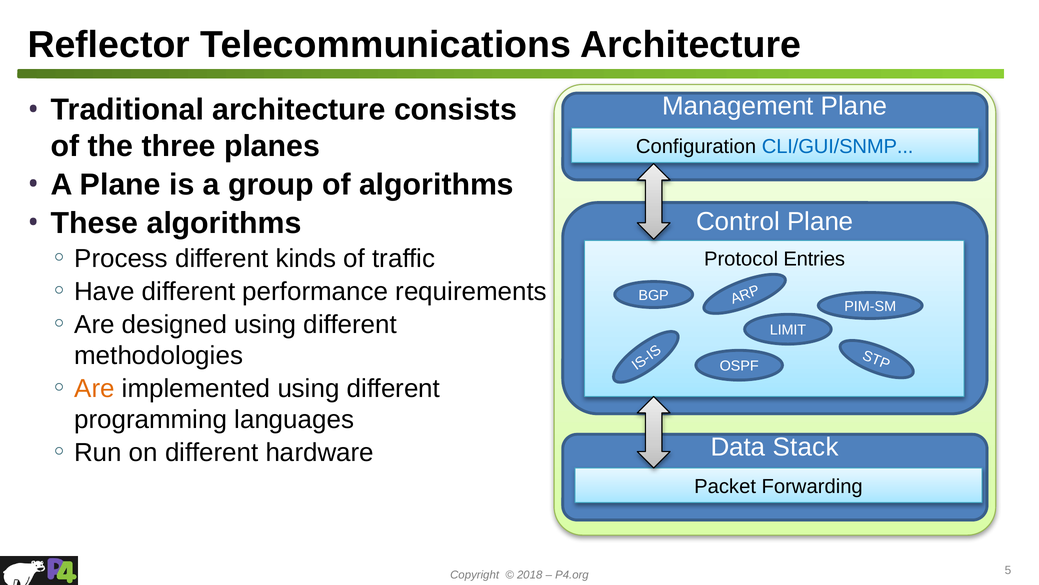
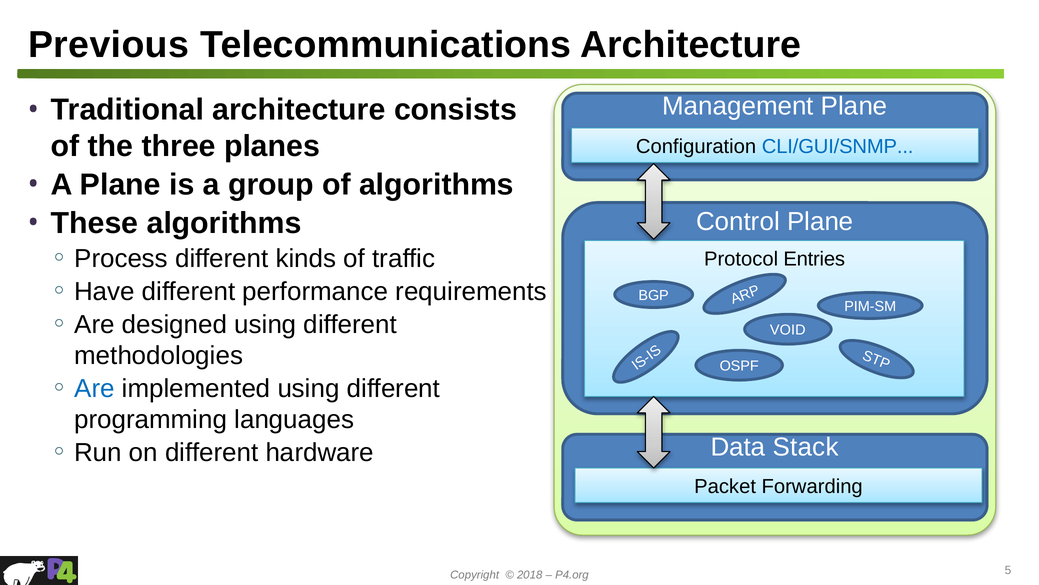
Reflector: Reflector -> Previous (109, 45)
LIMIT: LIMIT -> VOID (788, 330)
Are colour: orange -> blue (94, 388)
